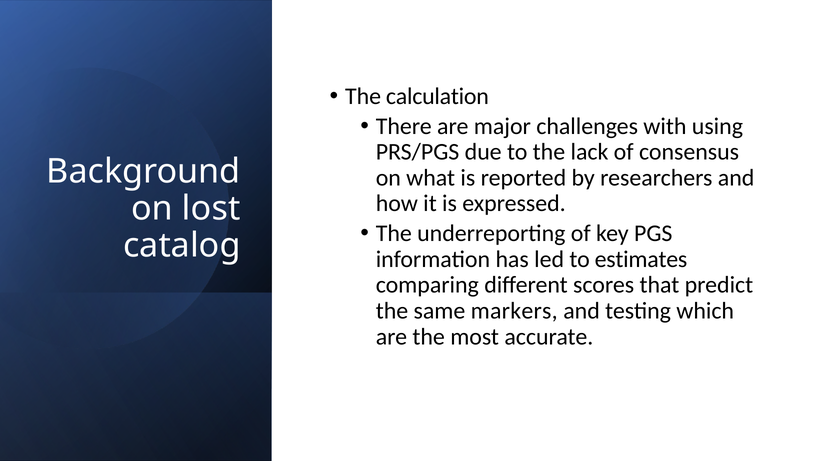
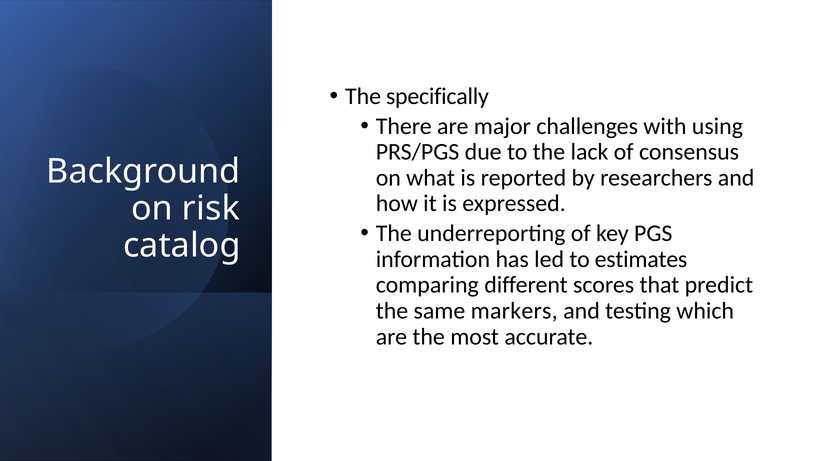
calculation: calculation -> specifically (437, 96)
lost: lost -> risk (211, 209)
